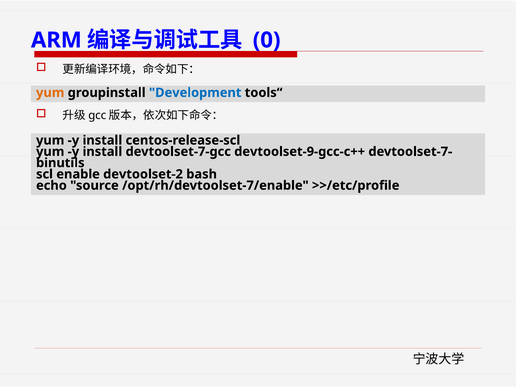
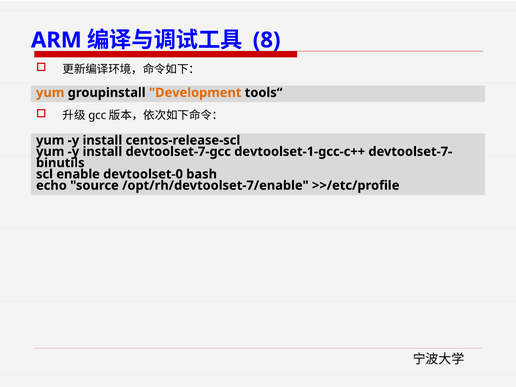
0: 0 -> 8 (267, 40)
Development colour: blue -> orange (195, 93)
devtoolset-9-gcc-c++: devtoolset-9-gcc-c++ -> devtoolset-1-gcc-c++ (300, 152)
devtoolset-2: devtoolset-2 -> devtoolset-0 (143, 174)
